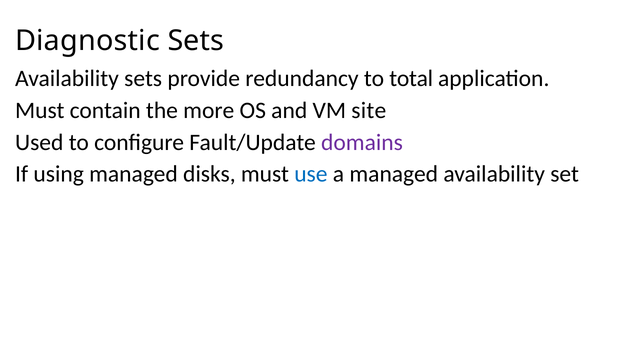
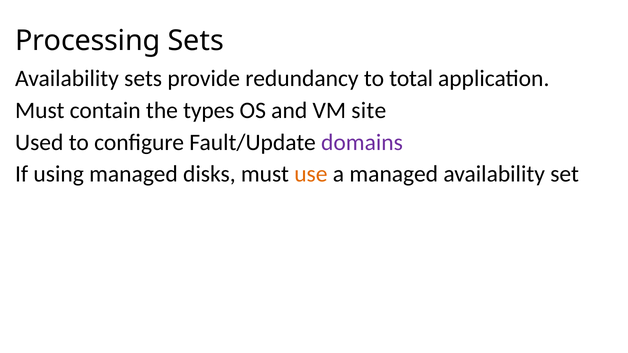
Diagnostic: Diagnostic -> Processing (88, 41)
more: more -> types (209, 110)
use colour: blue -> orange (311, 174)
